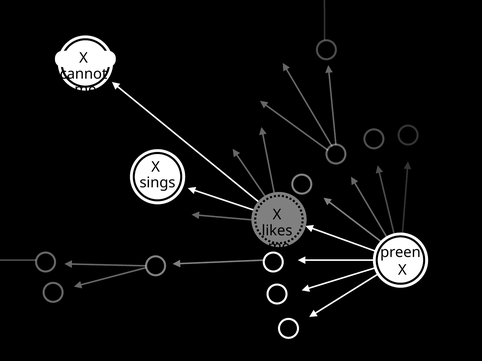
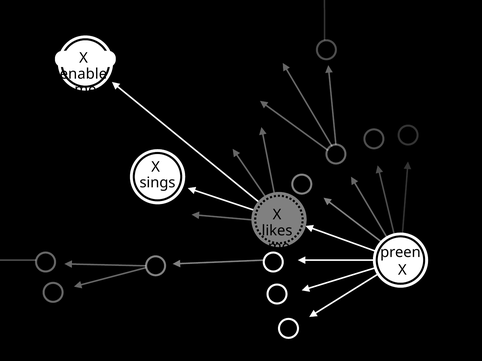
cannot: cannot -> enable (83, 74)
